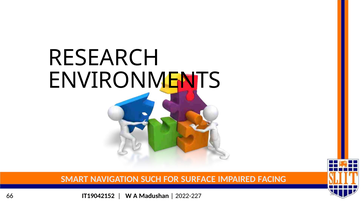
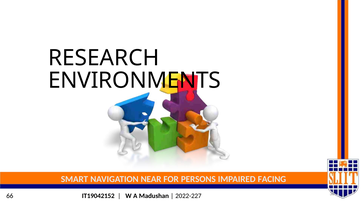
SUCH: SUCH -> NEAR (151, 180)
SURFACE: SURFACE -> PERSONS (198, 180)
